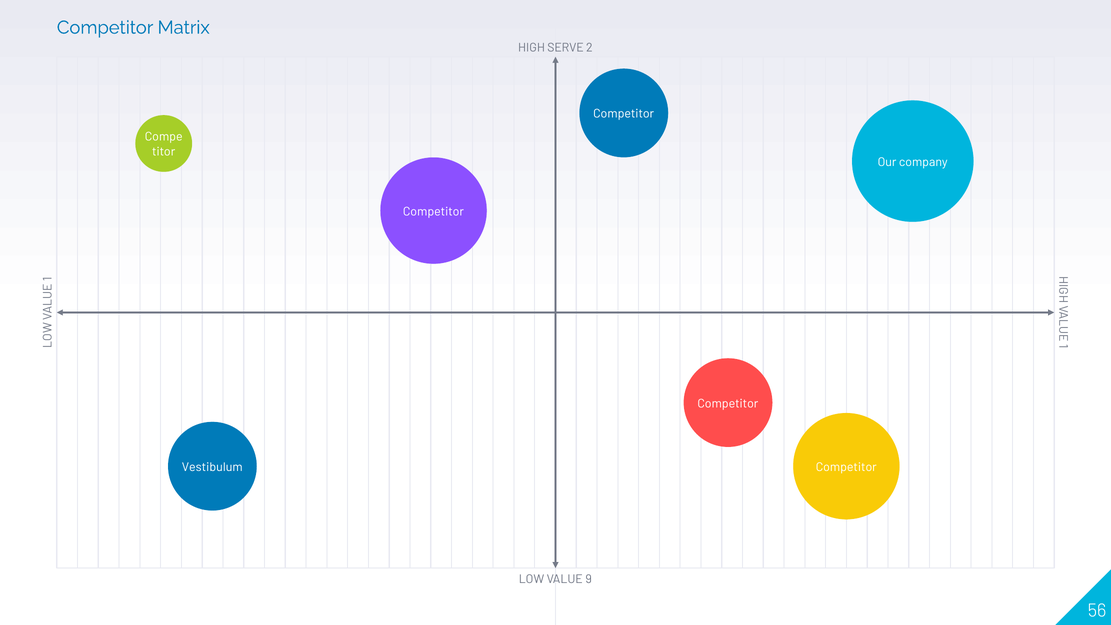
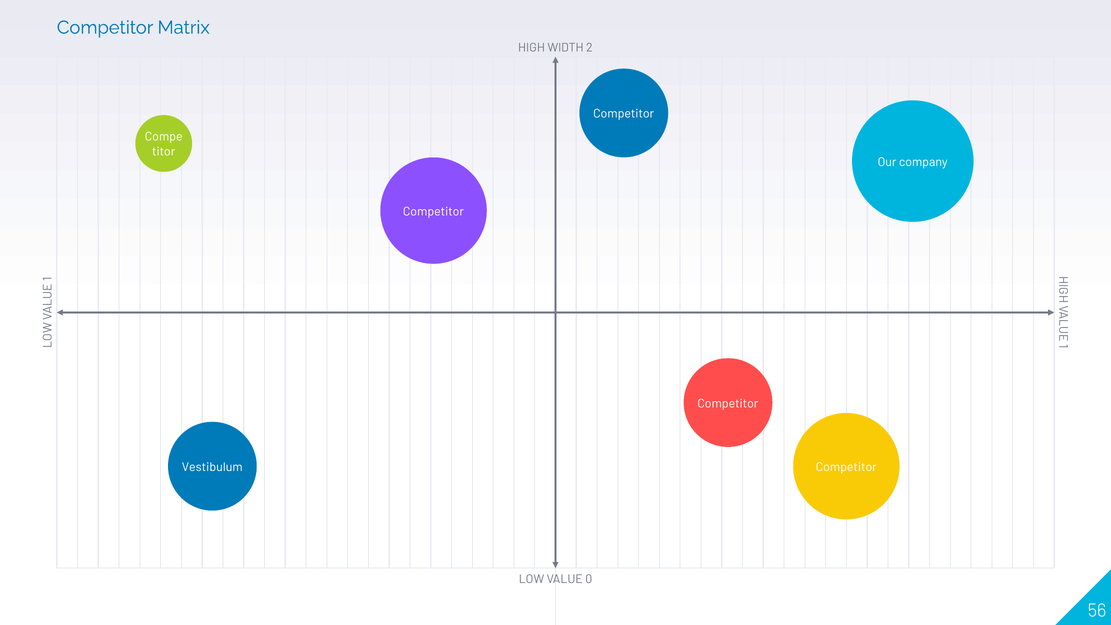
SERVE: SERVE -> WIDTH (566, 48)
9: 9 -> 0 (589, 579)
